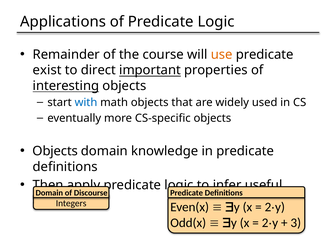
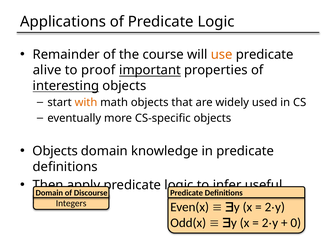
exist: exist -> alive (47, 70)
direct: direct -> proof (98, 70)
with colour: blue -> orange (86, 102)
3: 3 -> 0 (296, 223)
